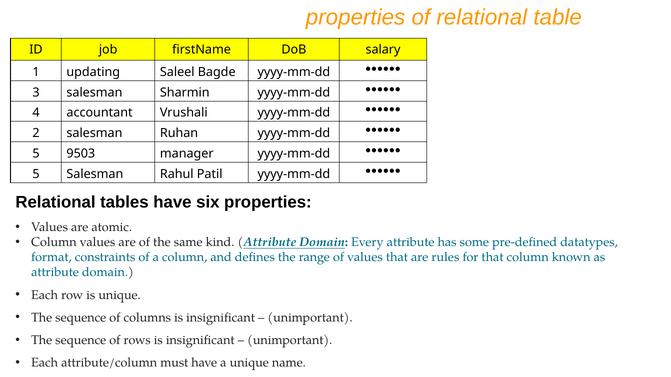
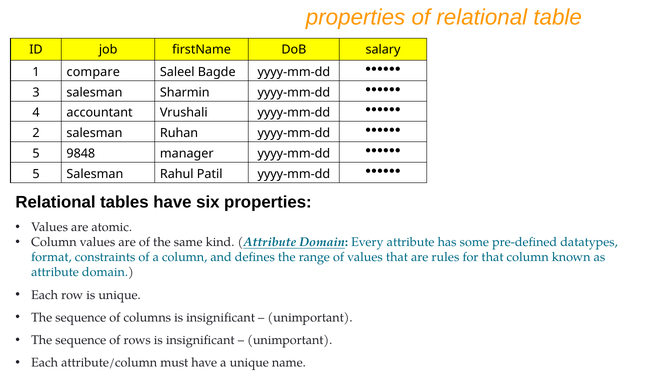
updating: updating -> compare (93, 72)
9503: 9503 -> 9848 (81, 154)
